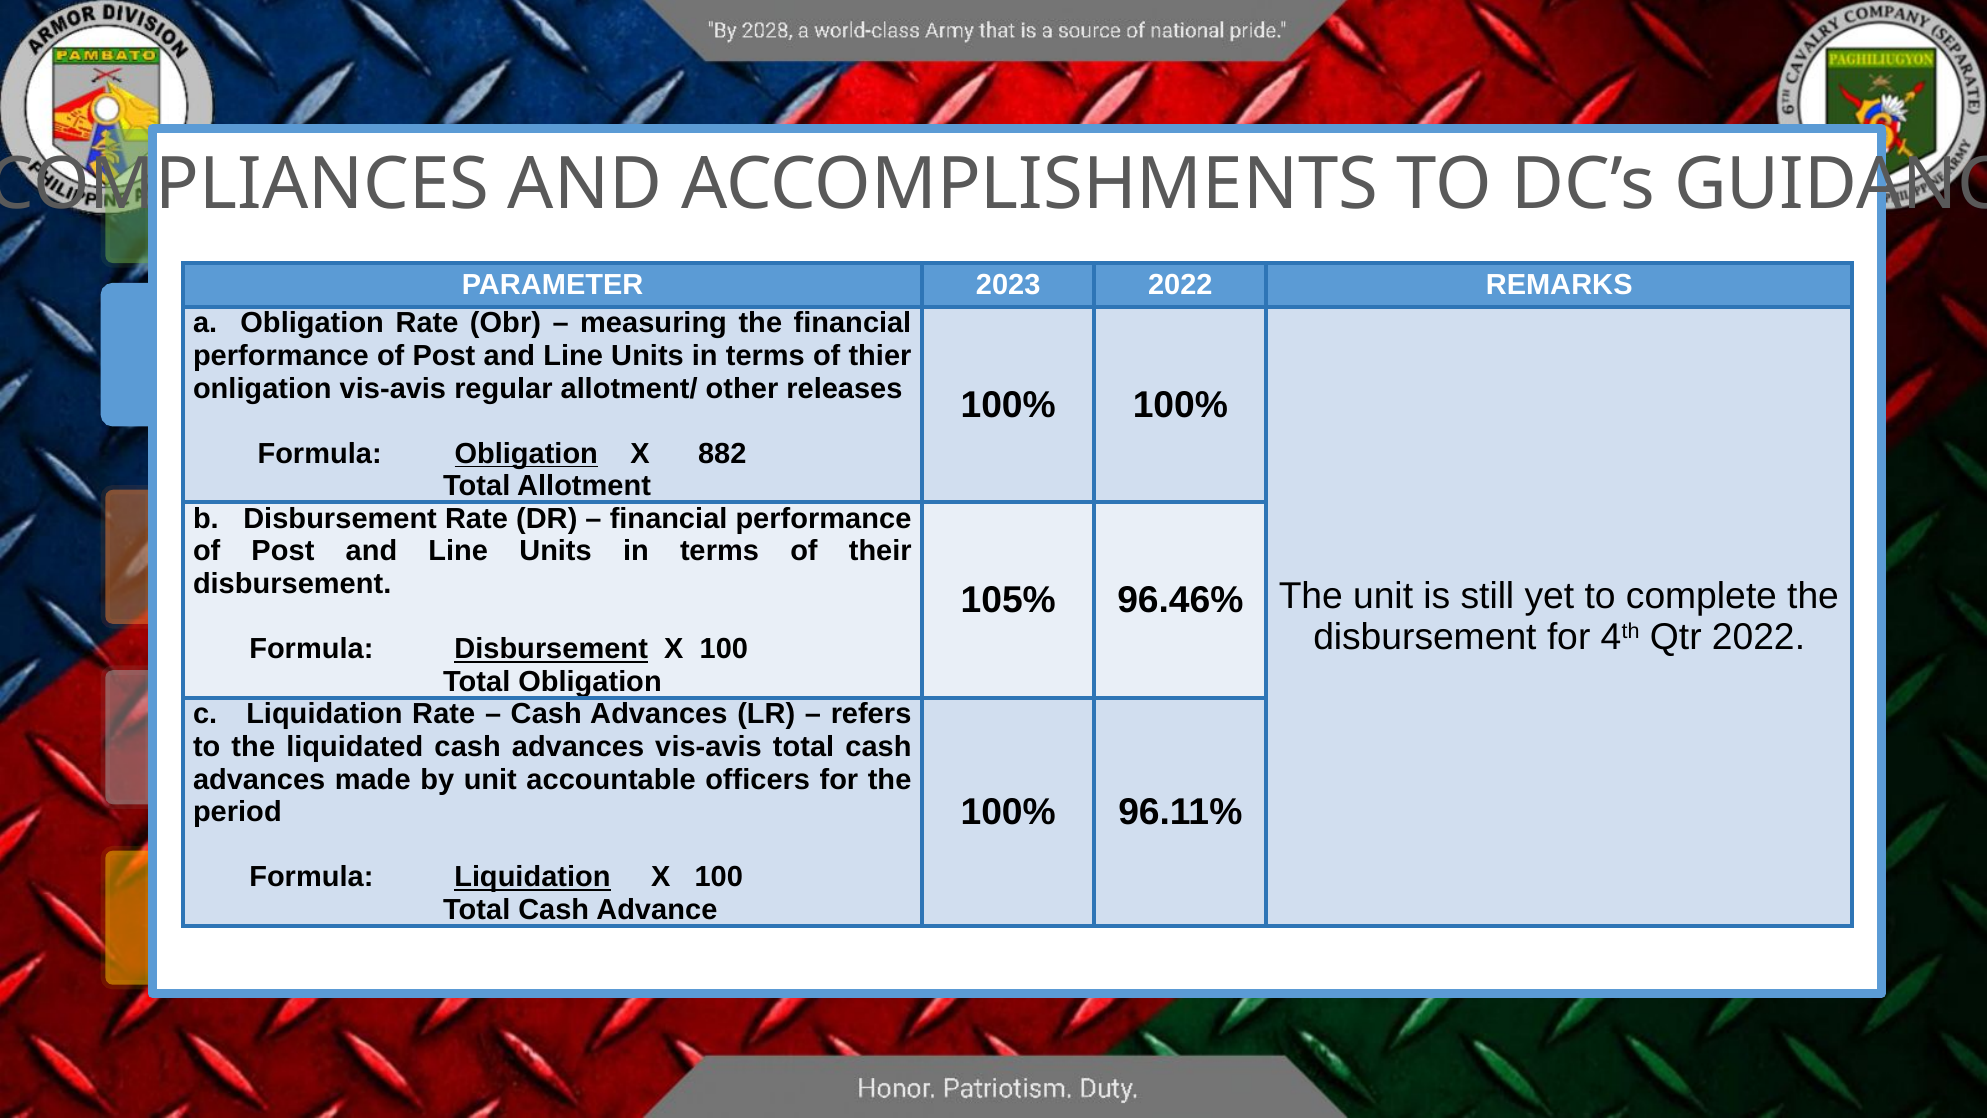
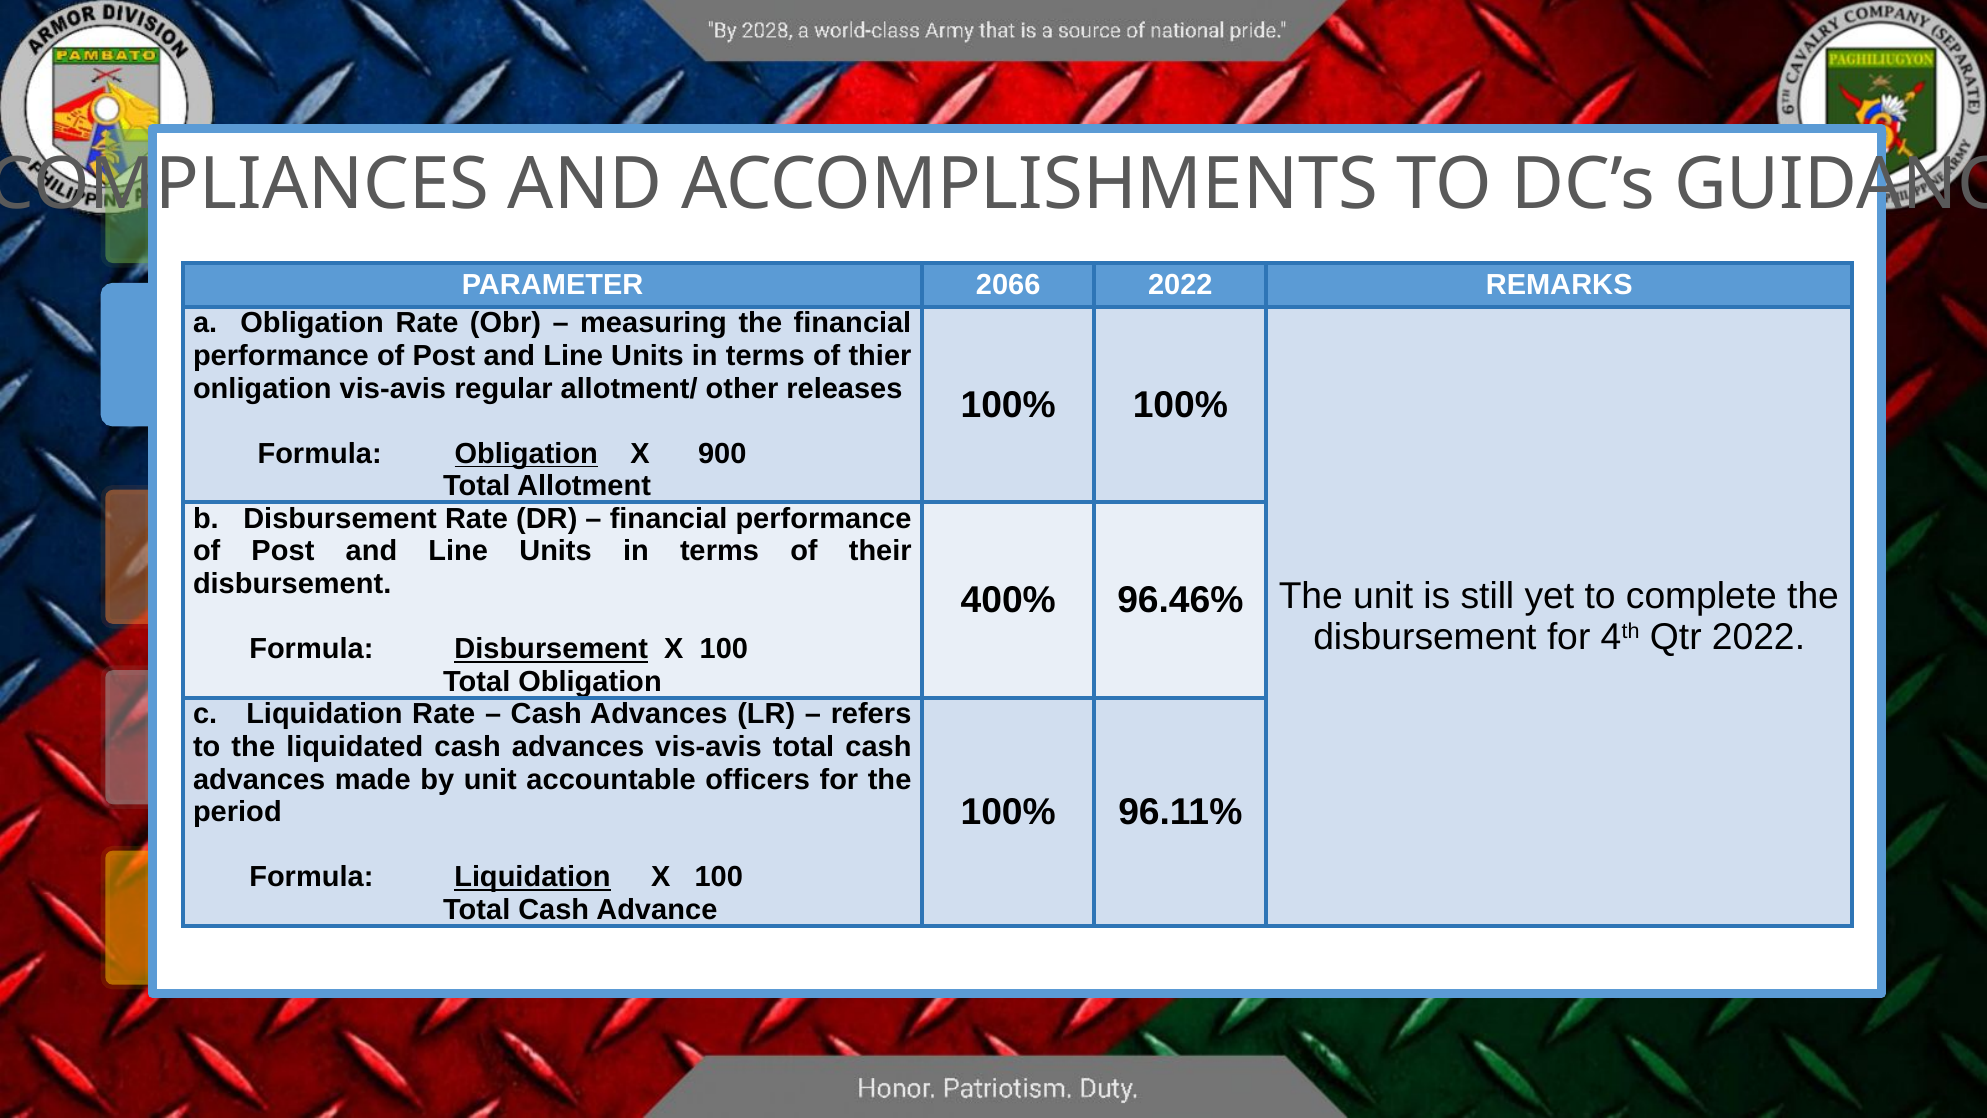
2023: 2023 -> 2066 (1008, 285)
882: 882 -> 900 (722, 454)
105%: 105% -> 400% (1008, 600)
